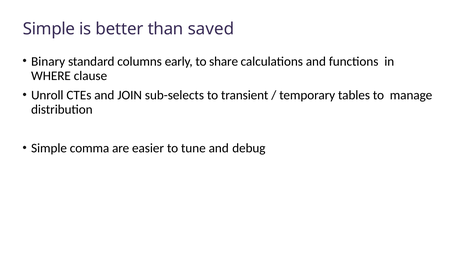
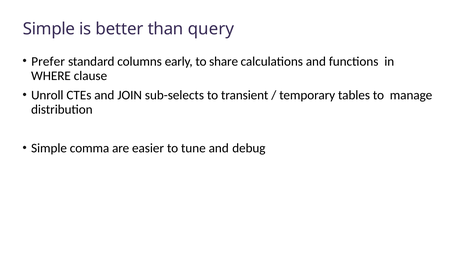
saved: saved -> query (211, 29)
Binary: Binary -> Prefer (48, 62)
